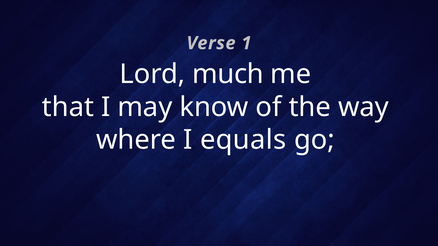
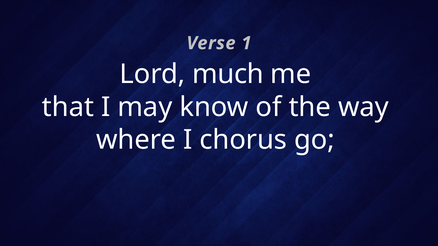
equals: equals -> chorus (243, 140)
